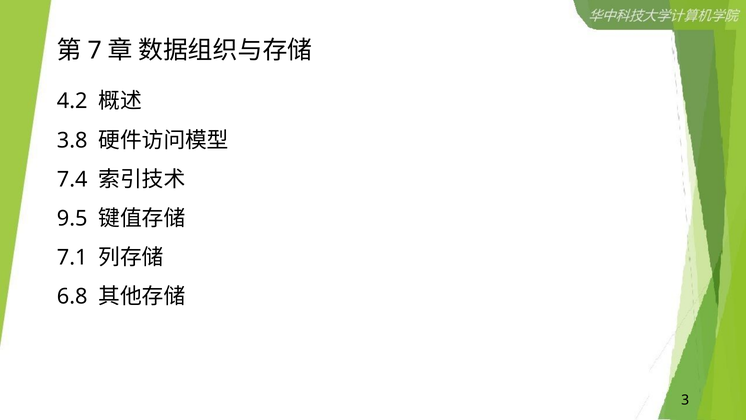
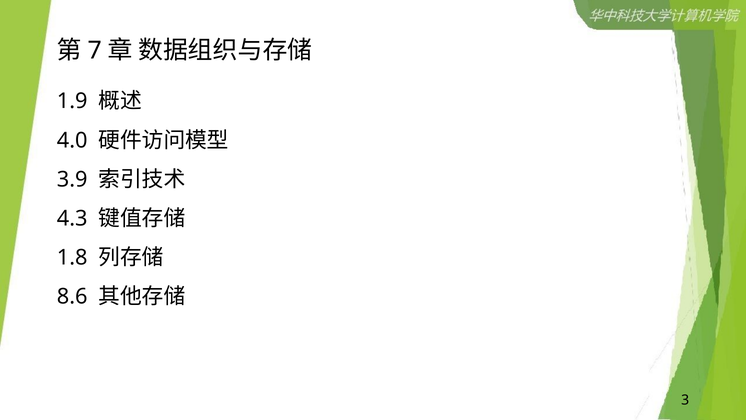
4.2: 4.2 -> 1.9 (72, 101)
3.8: 3.8 -> 4.0 (72, 140)
7.4: 7.4 -> 3.9 (72, 179)
9.5: 9.5 -> 4.3 (72, 218)
7.1: 7.1 -> 1.8 (72, 257)
6.8: 6.8 -> 8.6 (72, 296)
